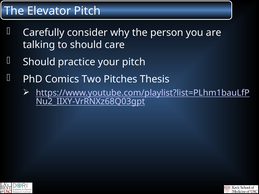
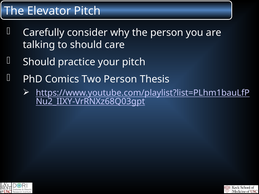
Two Pitches: Pitches -> Person (120, 79)
